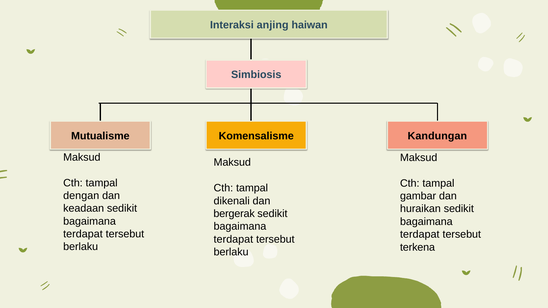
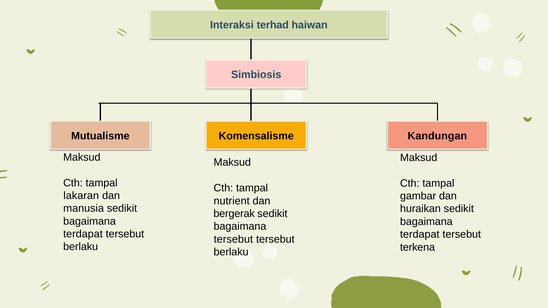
anjing: anjing -> terhad (273, 25)
dengan: dengan -> lakaran (81, 196)
dikenali: dikenali -> nutrient (232, 201)
keadaan: keadaan -> manusia (84, 209)
terdapat: terdapat -> tersebut (233, 239)
